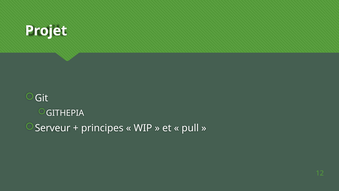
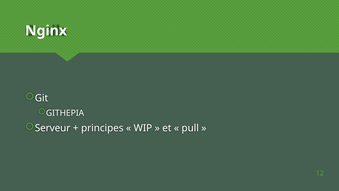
Projet: Projet -> Nginx (46, 31)
